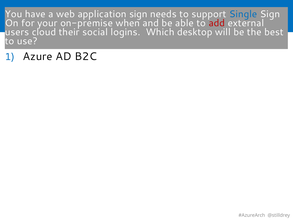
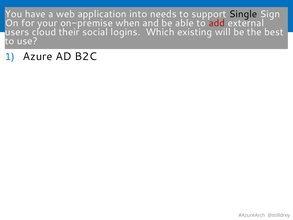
application sign: sign -> into (138, 14)
Single colour: blue -> black (243, 14)
desktop: desktop -> existing (195, 32)
